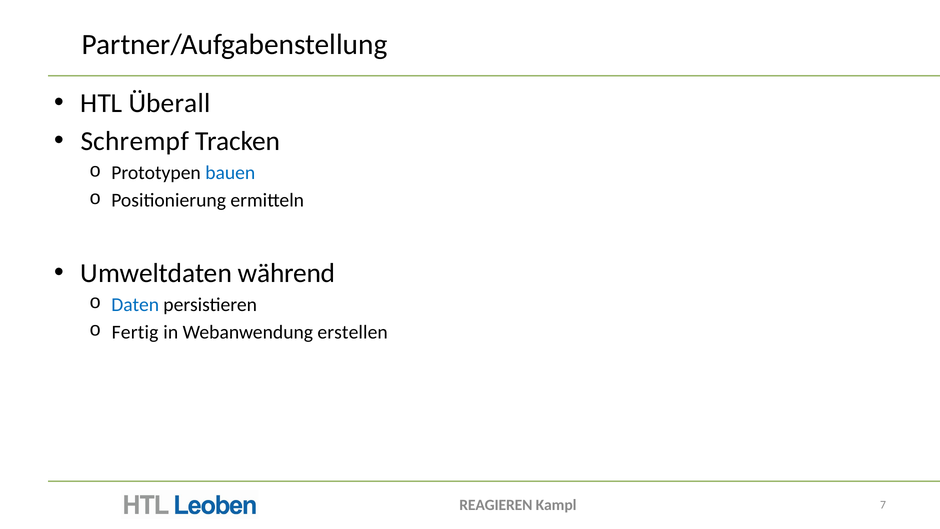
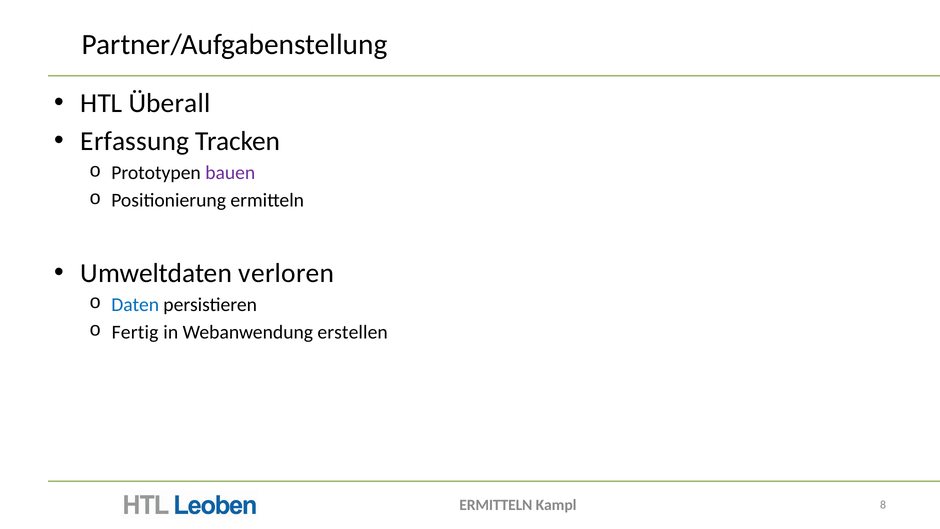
Schrempf: Schrempf -> Erfassung (135, 141)
bauen colour: blue -> purple (230, 173)
während: während -> verloren (286, 273)
REAGIEREN: REAGIEREN -> ERMITTELN (496, 505)
7: 7 -> 8 (883, 505)
